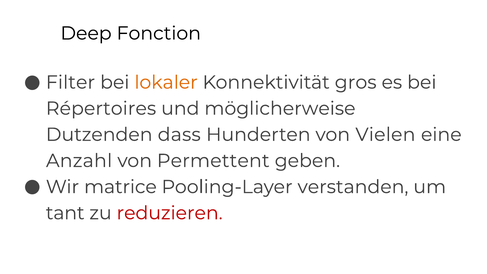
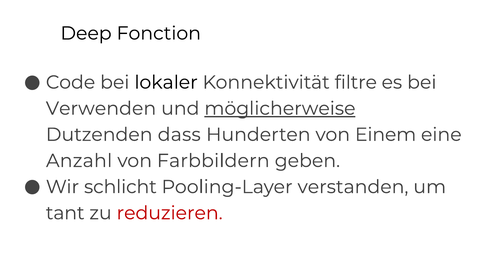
Filter: Filter -> Code (71, 82)
lokaler colour: orange -> black (166, 82)
gros: gros -> filtre (356, 82)
Répertoires: Répertoires -> Verwenden (101, 108)
möglicherweise underline: none -> present (280, 108)
Vielen: Vielen -> Einem (386, 135)
Permettent: Permettent -> Farbbildern (213, 161)
matrice: matrice -> schlicht (120, 187)
